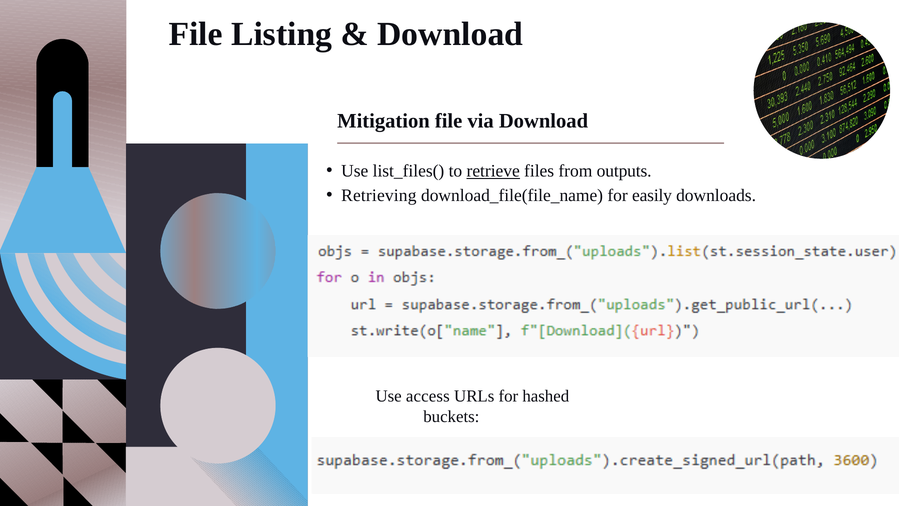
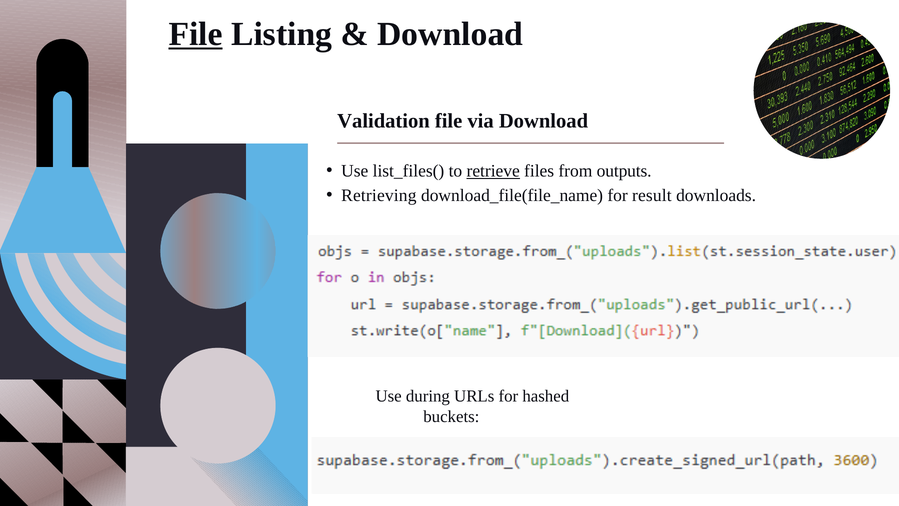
File underline: none -> present (196, 34)
Mitigation: Mitigation -> Validation (384, 121)
easily: easily -> result (652, 196)
access: access -> during (428, 396)
